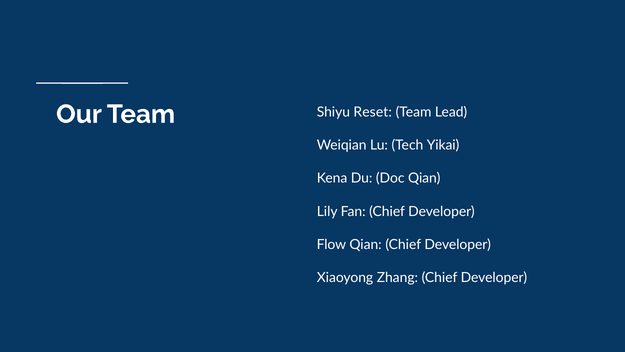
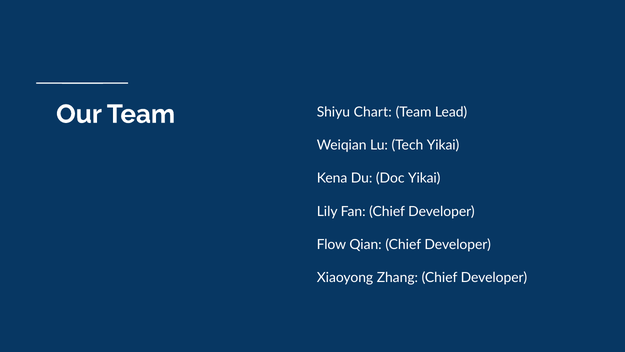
Reset: Reset -> Chart (373, 112)
Doc Qian: Qian -> Yikai (424, 178)
